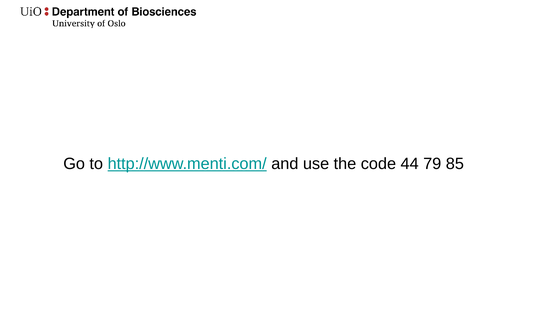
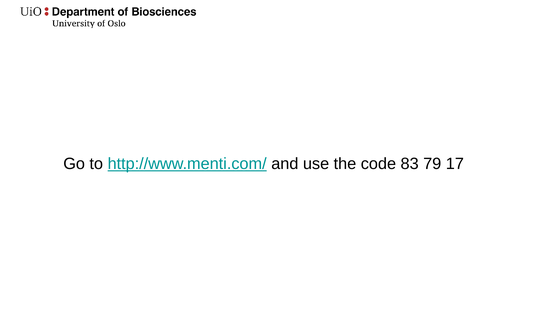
44: 44 -> 83 (410, 164)
85: 85 -> 17 (455, 164)
